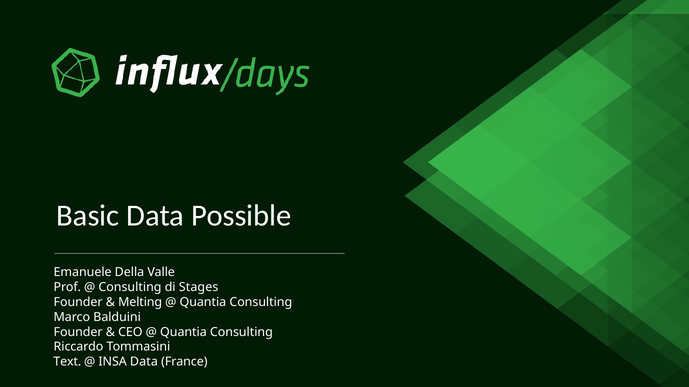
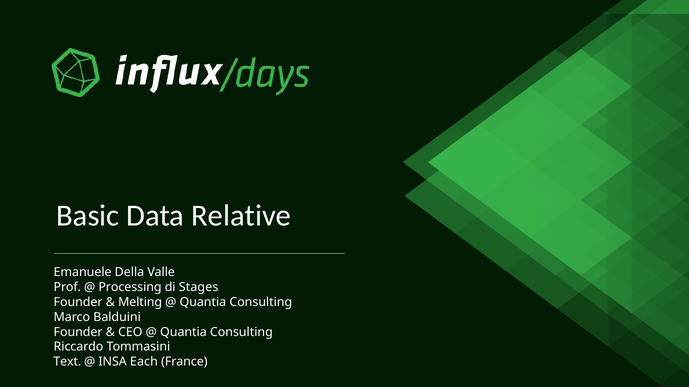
Possible: Possible -> Relative (241, 216)
Consulting: Consulting -> Processing (130, 288)
INSA Data: Data -> Each (144, 362)
